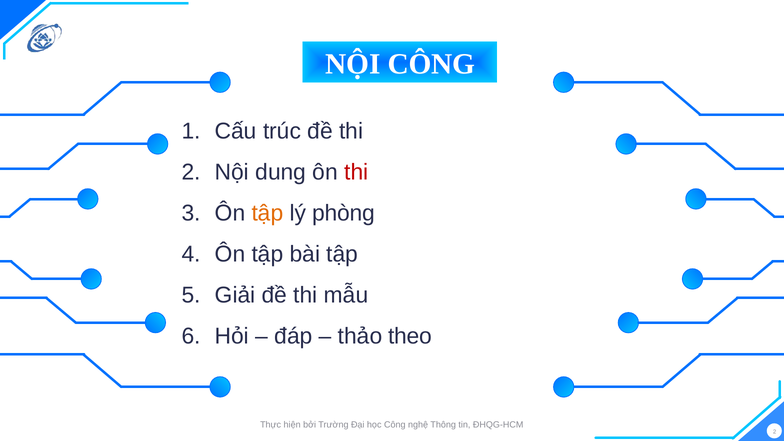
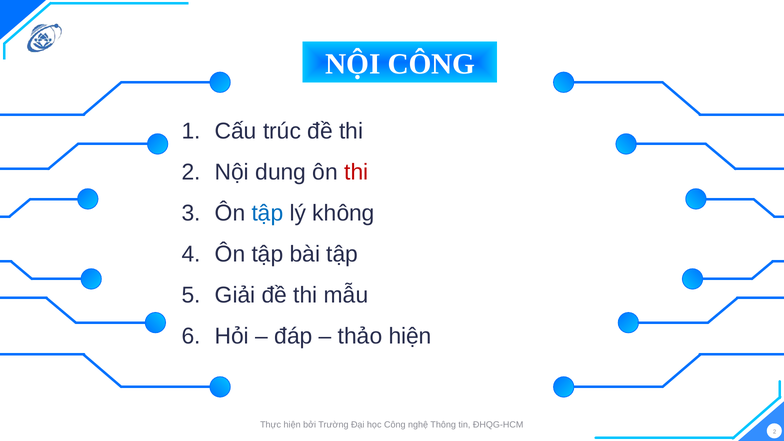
tập colour: orange -> blue (267, 213)
phòng: phòng -> không (344, 213)
thảo theo: theo -> hiện (410, 336)
